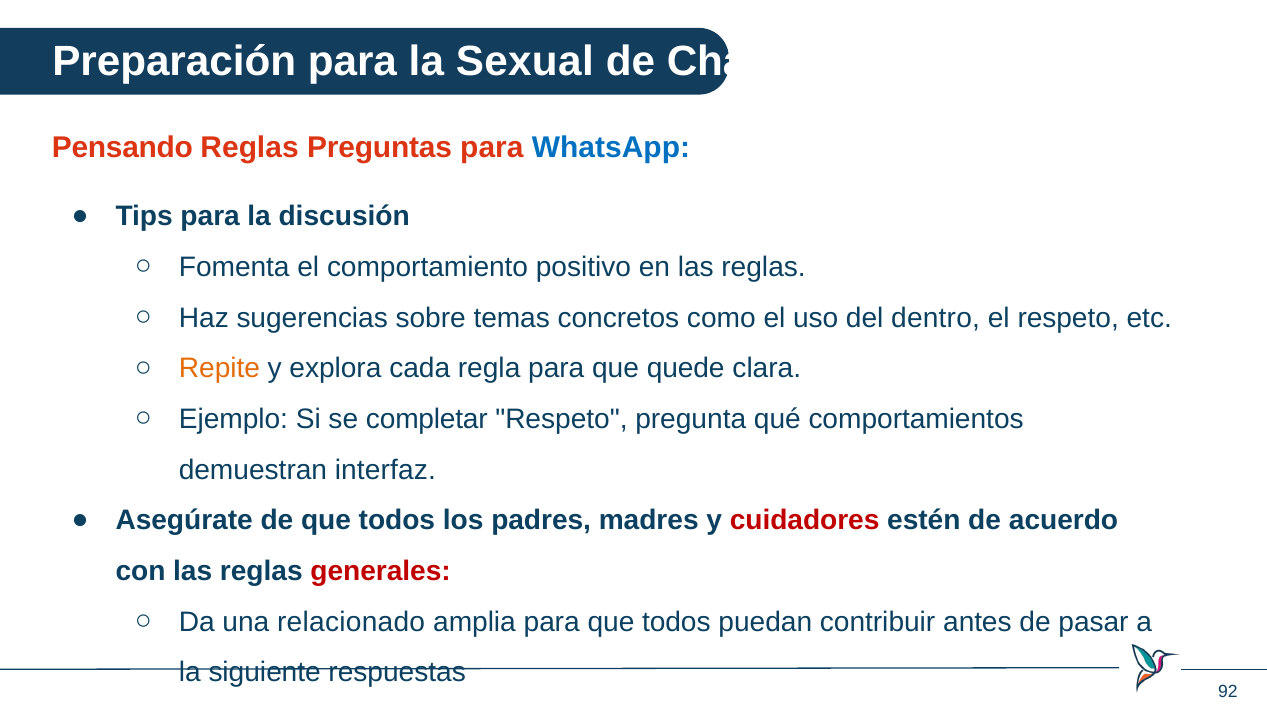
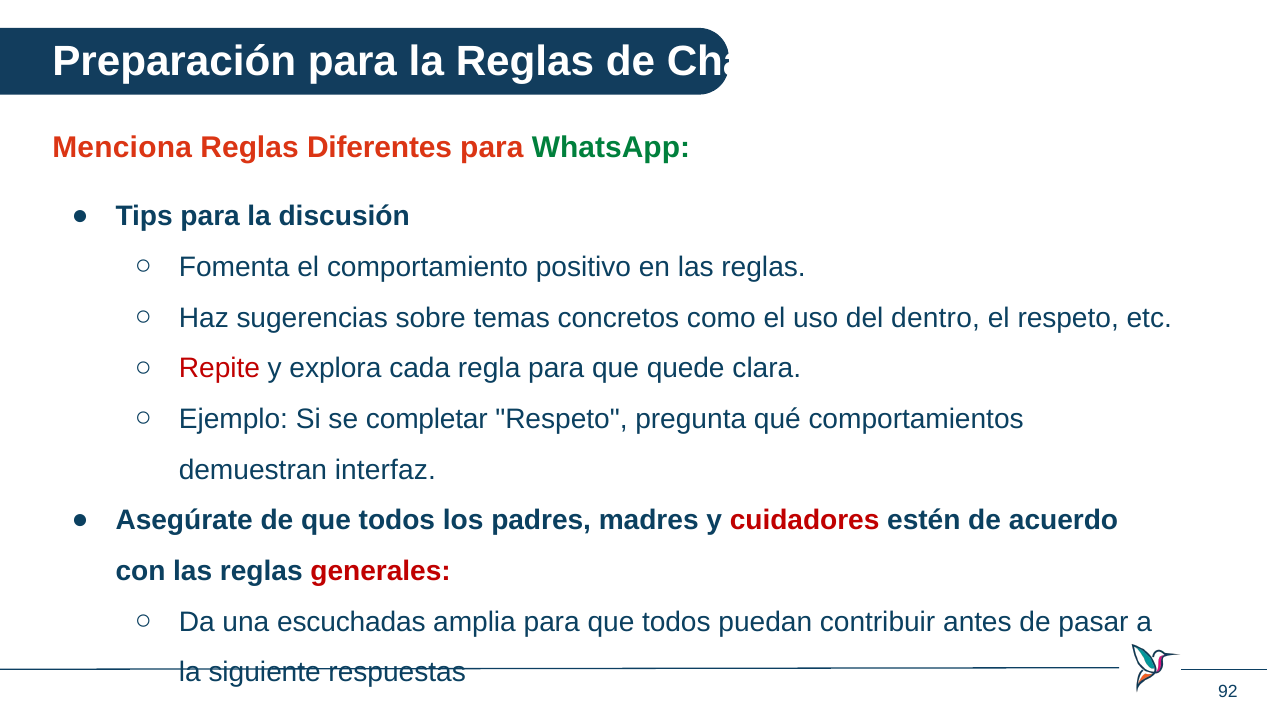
la Sexual: Sexual -> Reglas (525, 62)
Pensando: Pensando -> Menciona (122, 147)
Preguntas: Preguntas -> Diferentes (380, 147)
WhatsApp colour: blue -> green (611, 147)
Repite colour: orange -> red (219, 368)
relacionado: relacionado -> escuchadas (351, 622)
